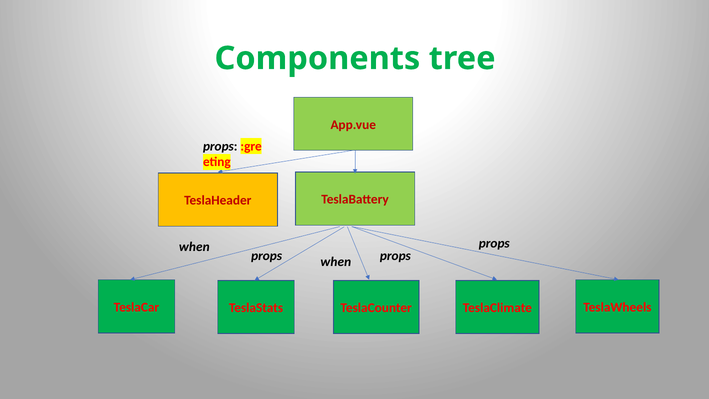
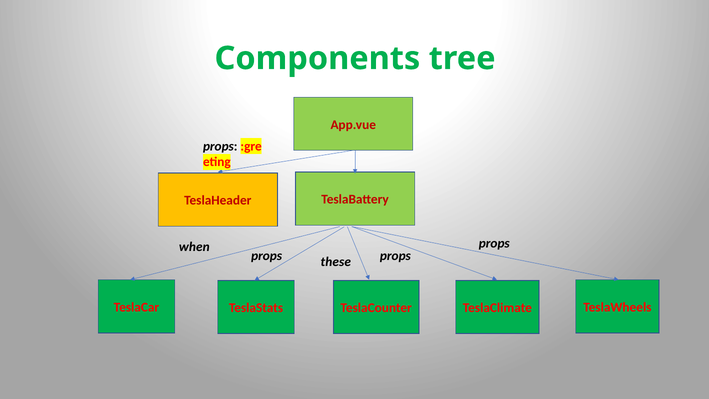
props when: when -> these (336, 262)
